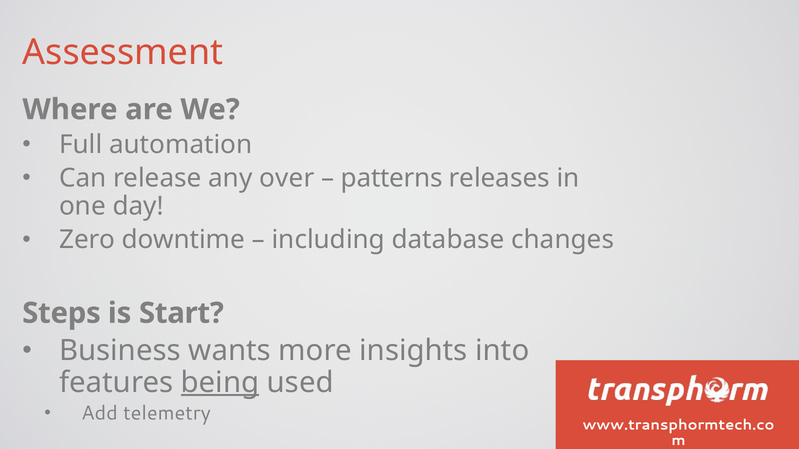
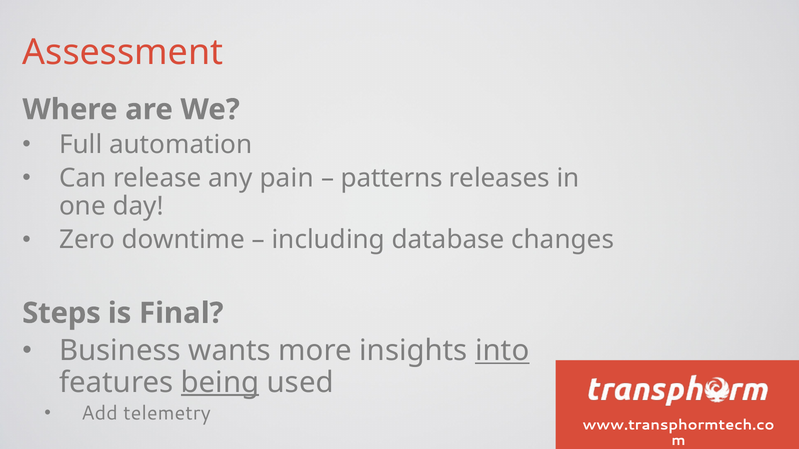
over: over -> pain (287, 178)
Start: Start -> Final (181, 313)
into underline: none -> present (502, 351)
